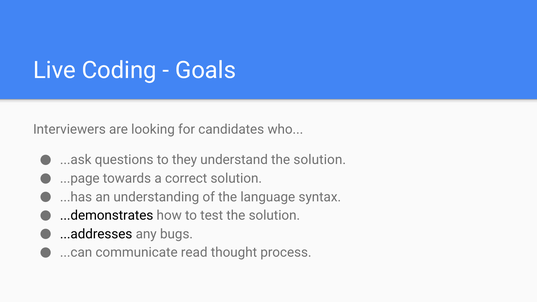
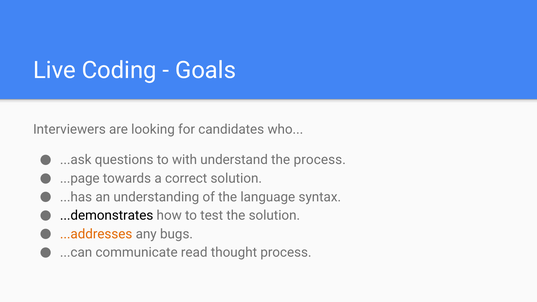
they: they -> with (185, 160)
understand the solution: solution -> process (320, 160)
...addresses colour: black -> orange (96, 234)
